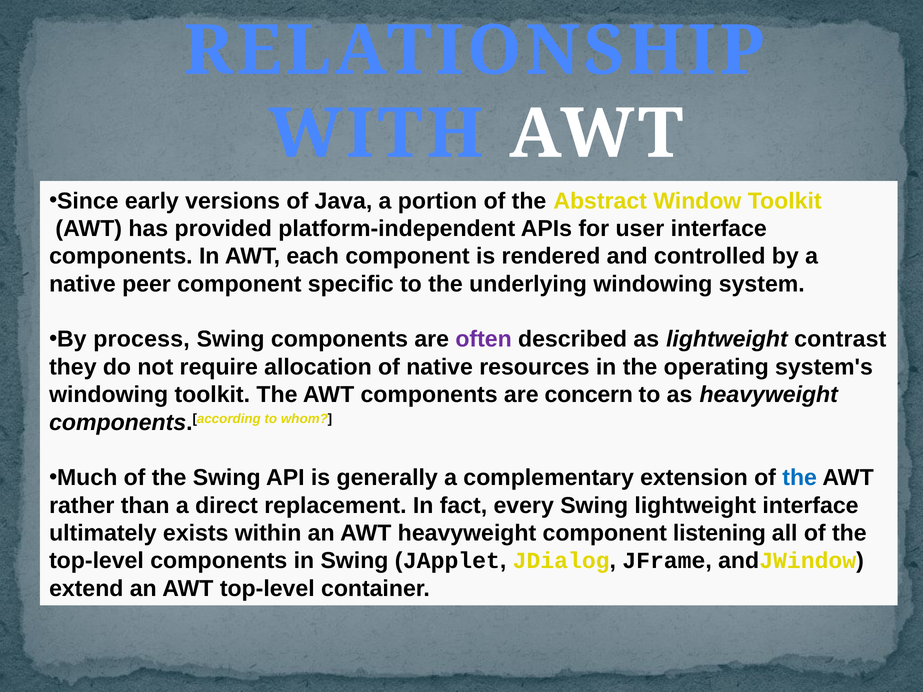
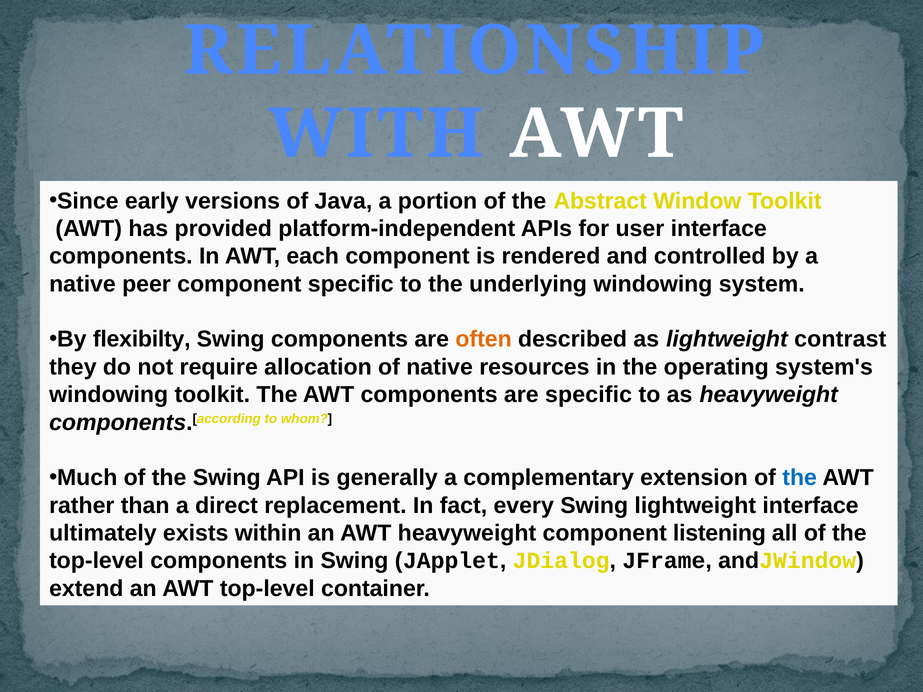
process: process -> flexibilty (142, 339)
often colour: purple -> orange (484, 339)
are concern: concern -> specific (589, 395)
